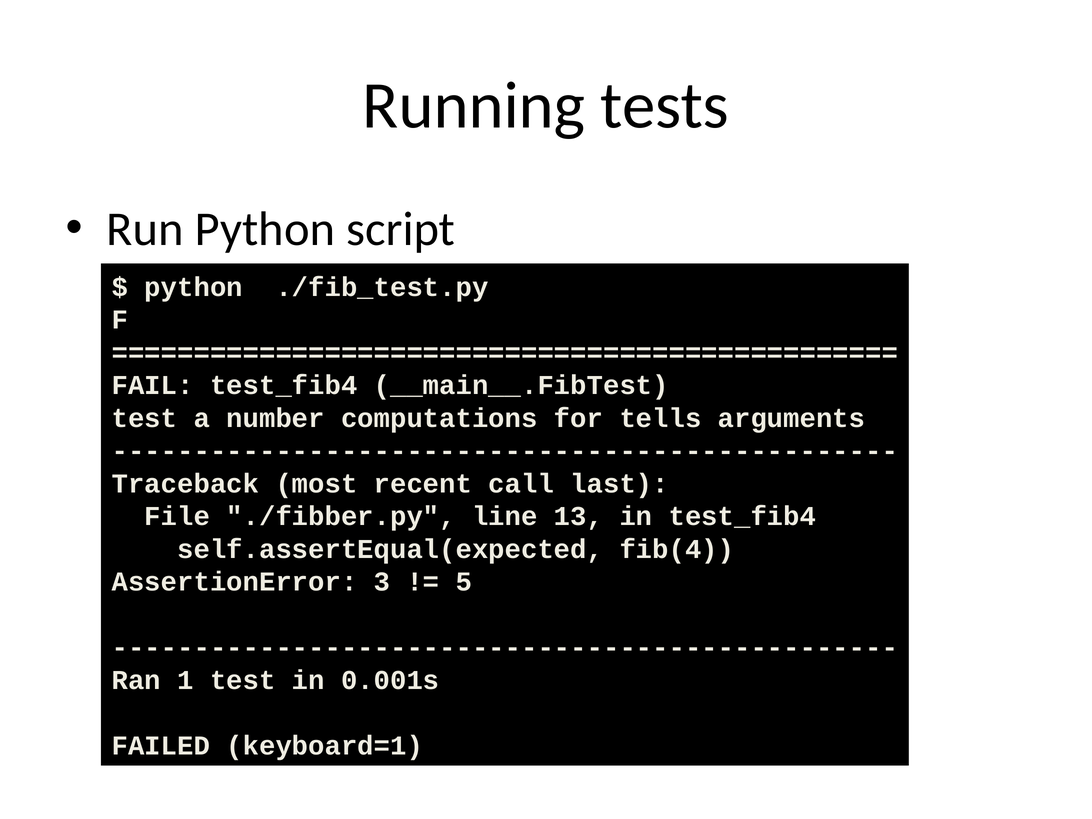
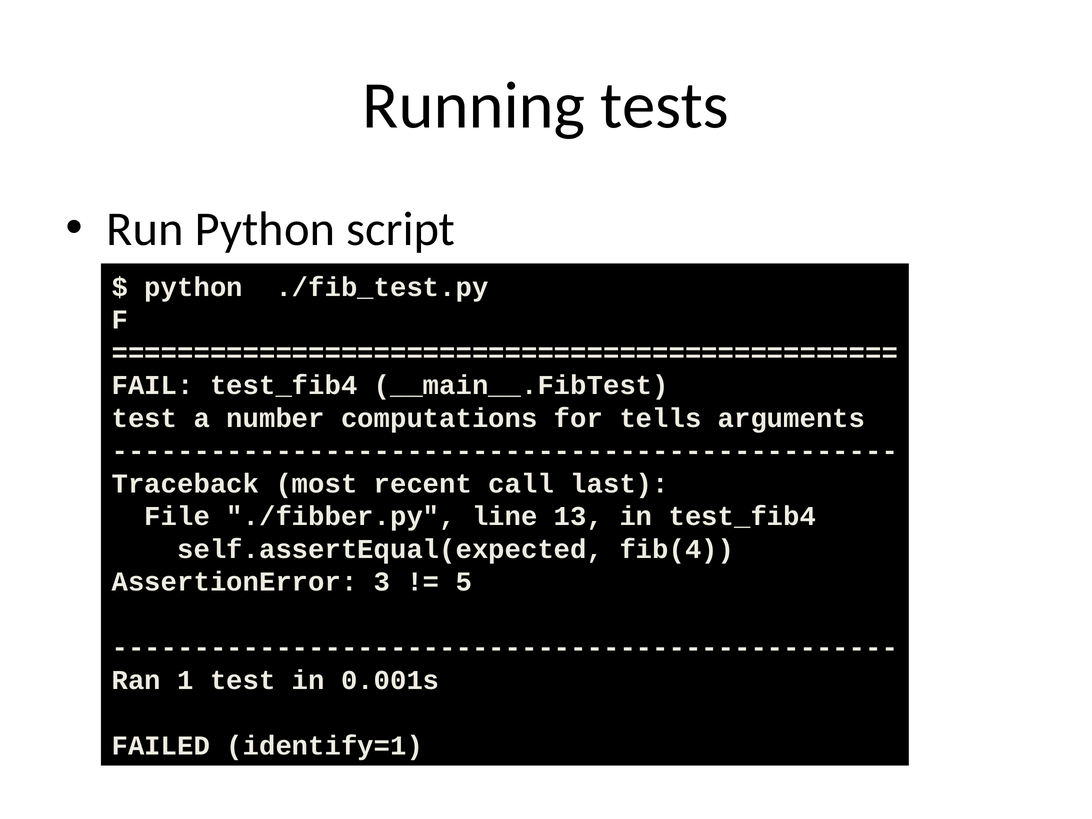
keyboard=1: keyboard=1 -> identify=1 (325, 746)
